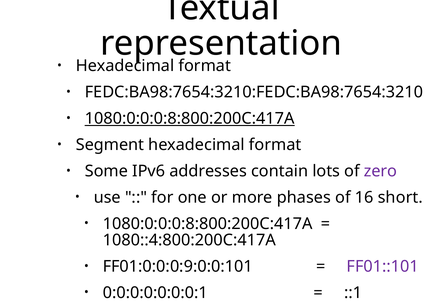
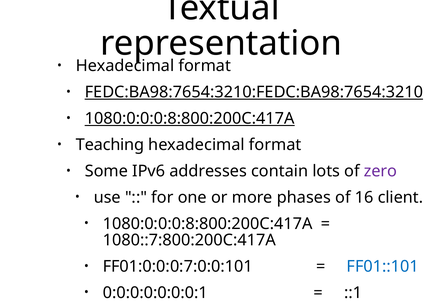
FEDC:BA98:7654:3210:FEDC:BA98:7654:3210 underline: none -> present (254, 92)
Segment: Segment -> Teaching (110, 145)
short: short -> client (400, 198)
1080::4:800:200C:417A: 1080::4:800:200C:417A -> 1080::7:800:200C:417A (189, 240)
FF01:0:0:0:9:0:0:101: FF01:0:0:0:9:0:0:101 -> FF01:0:0:0:7:0:0:101 (178, 267)
FF01::101 colour: purple -> blue (383, 267)
